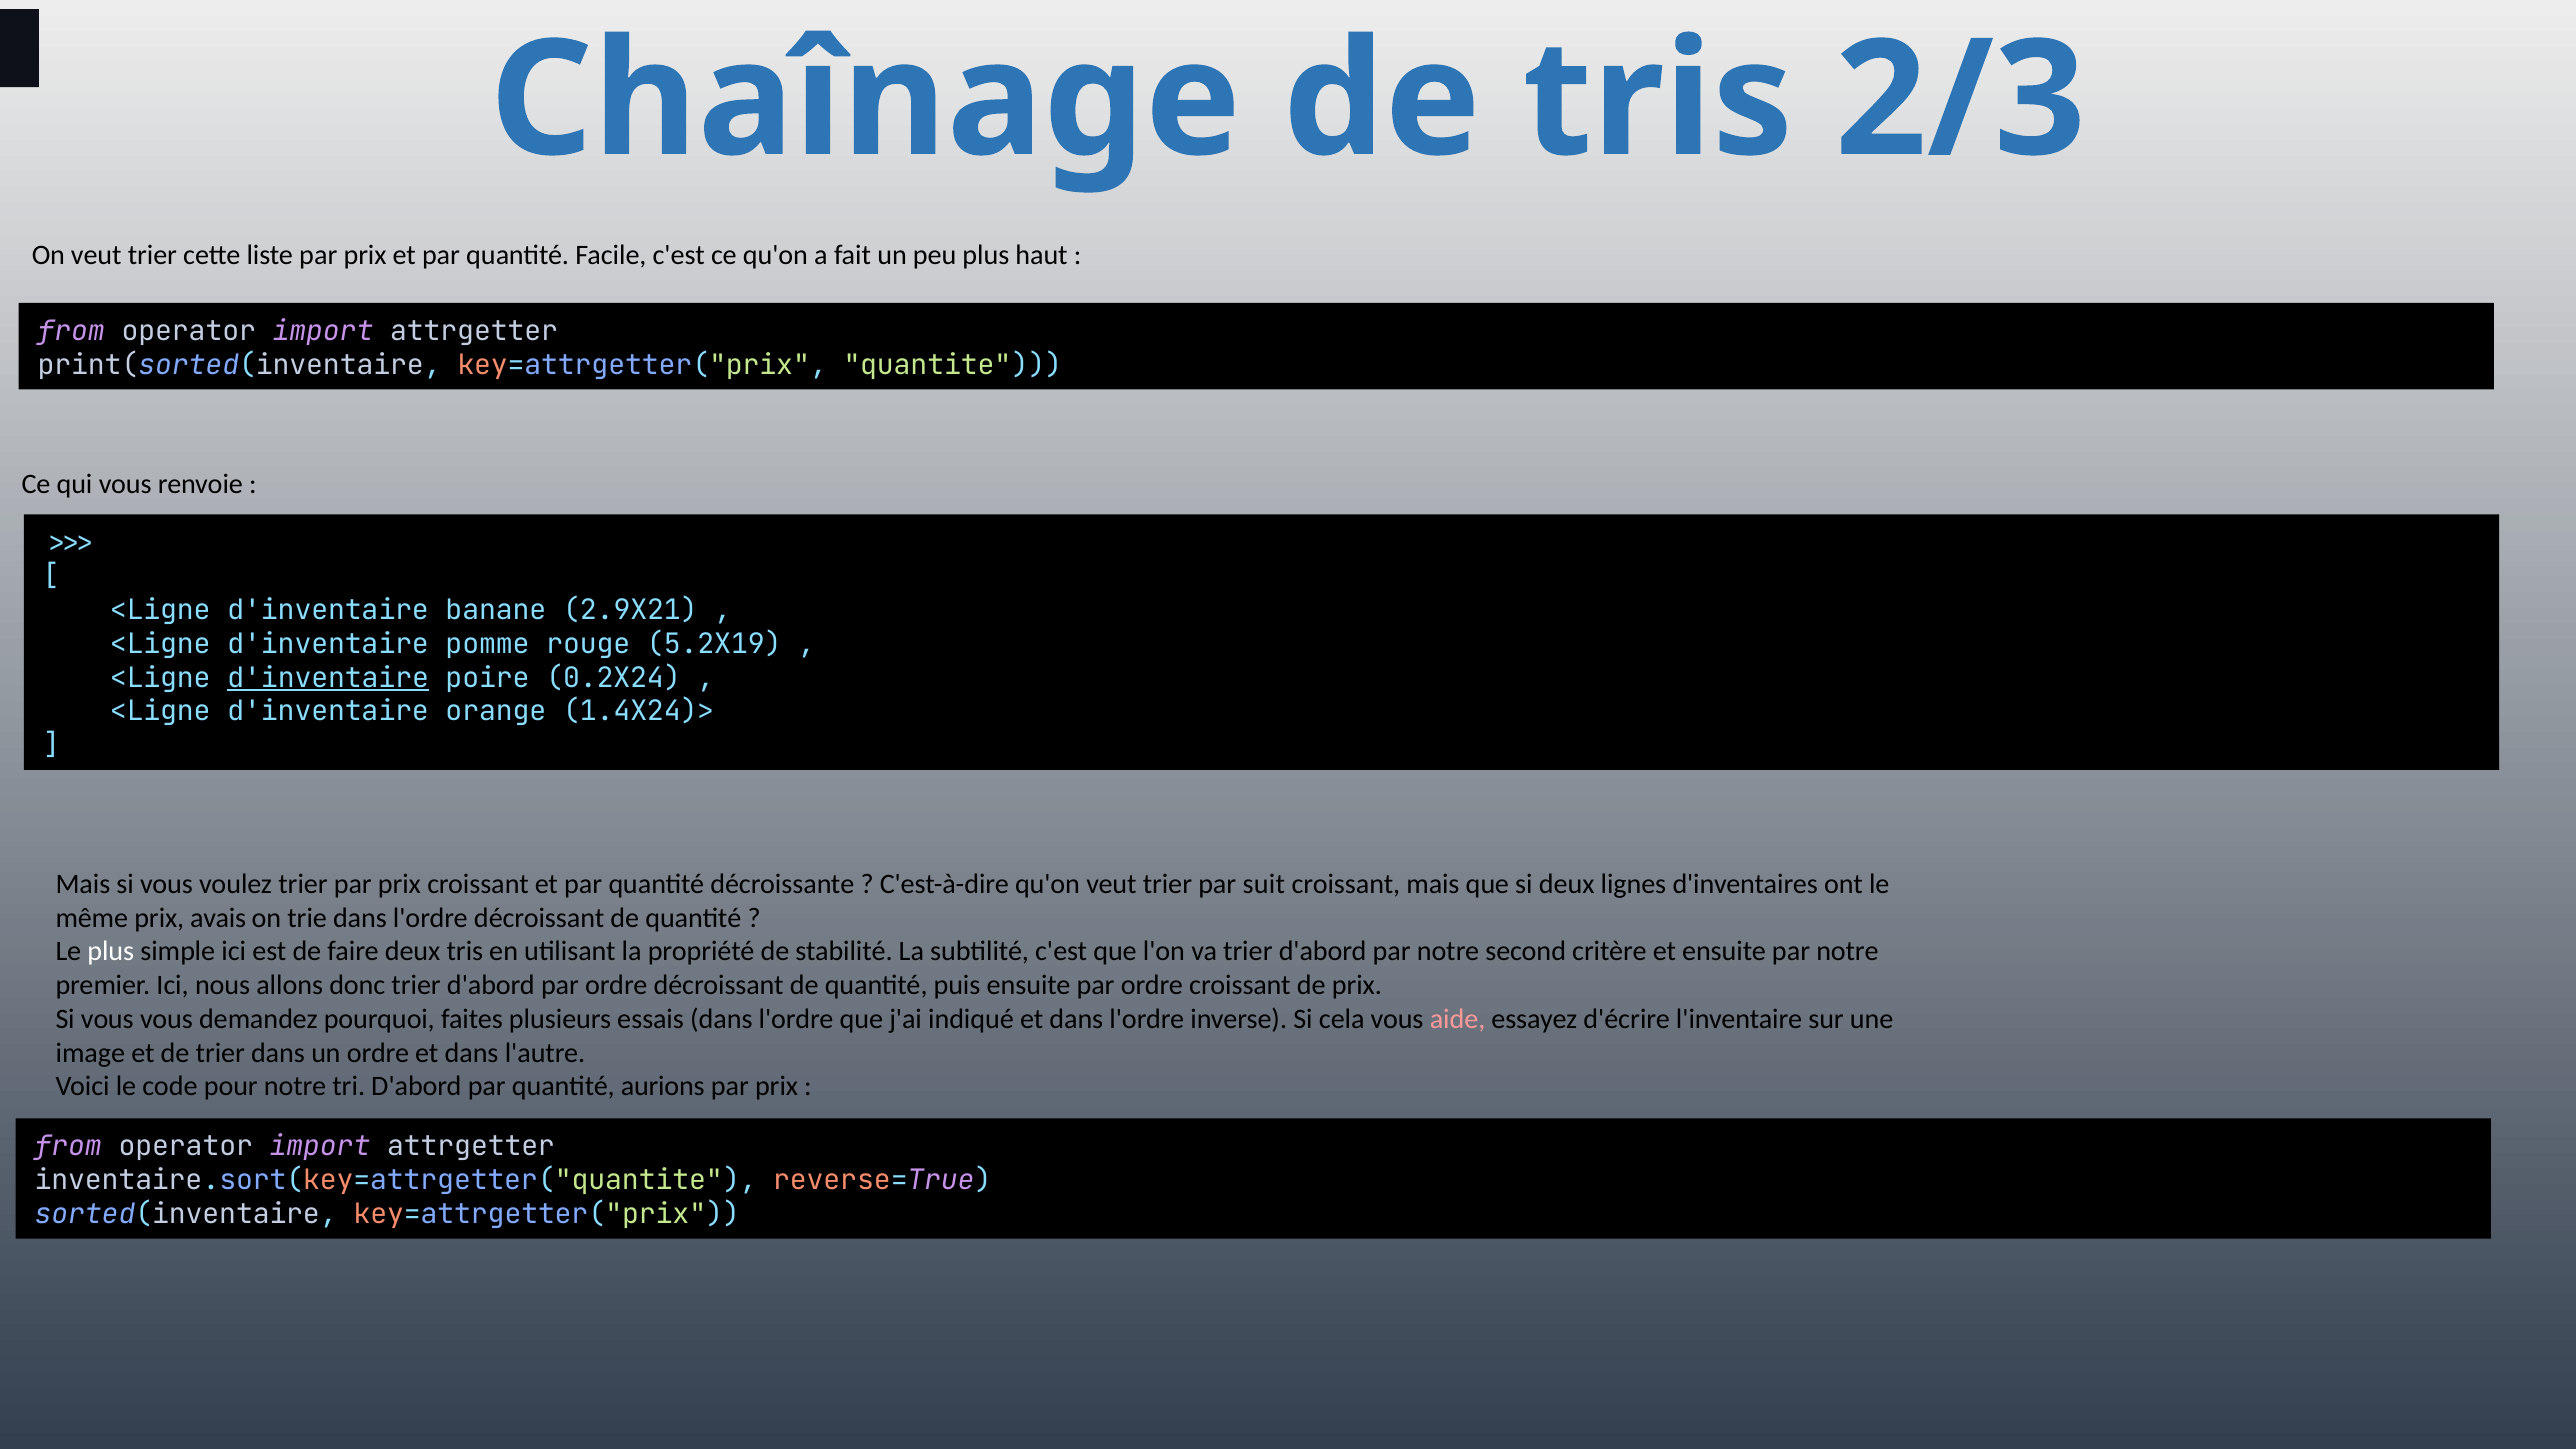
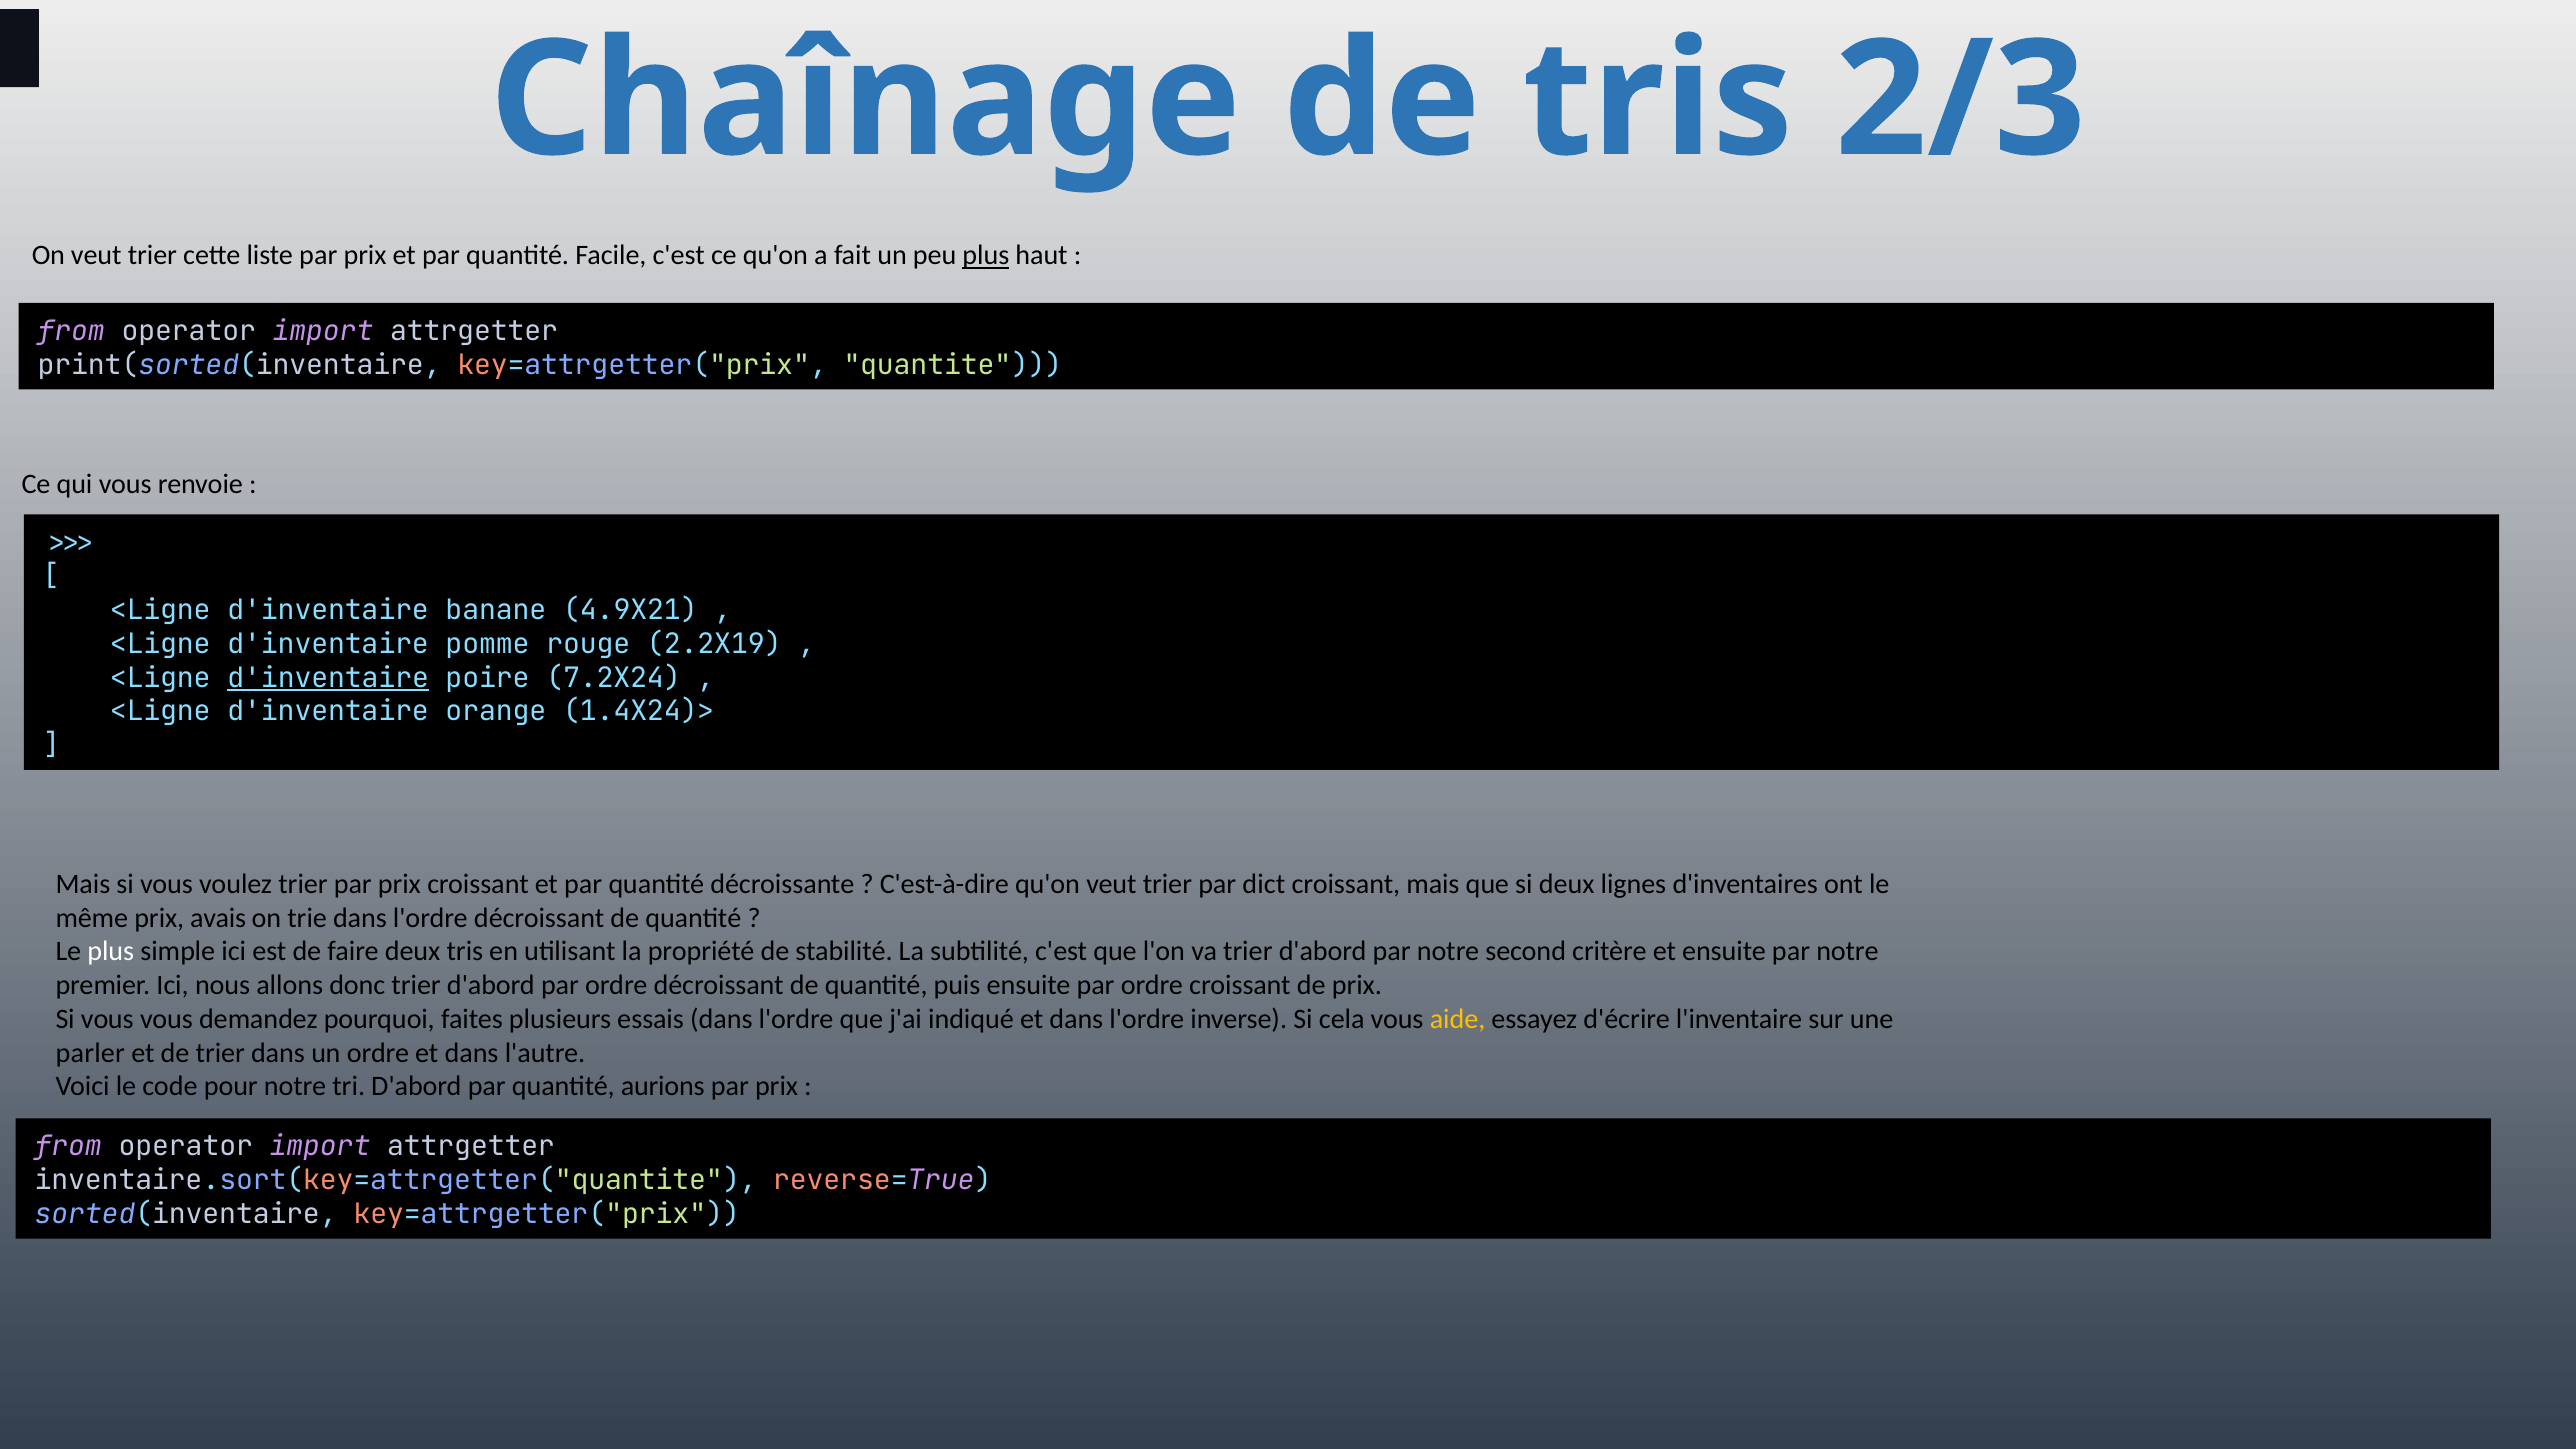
plus underline: none -> present (986, 256)
2.9X21)>: 2.9X21)> -> 4.9X21)> (647, 610)
5.2X19)>: 5.2X19)> -> 2.2X19)> (731, 644)
0.2X24)>: 0.2X24)> -> 7.2X24)> (630, 678)
suit: suit -> dict (1264, 884)
aide colour: pink -> yellow (1458, 1019)
image: image -> parler (90, 1053)
